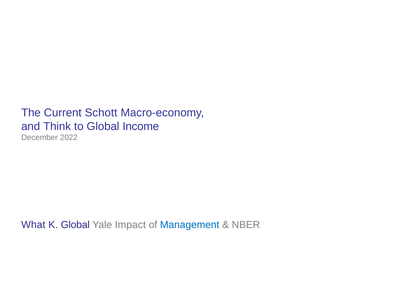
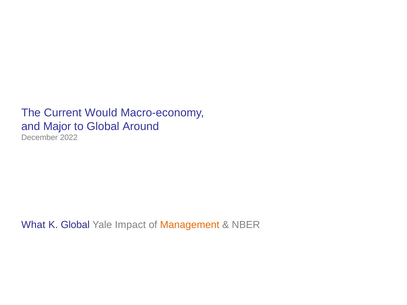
Schott: Schott -> Would (101, 113)
Think: Think -> Major (57, 127)
Income: Income -> Around (141, 127)
Management colour: blue -> orange (190, 225)
